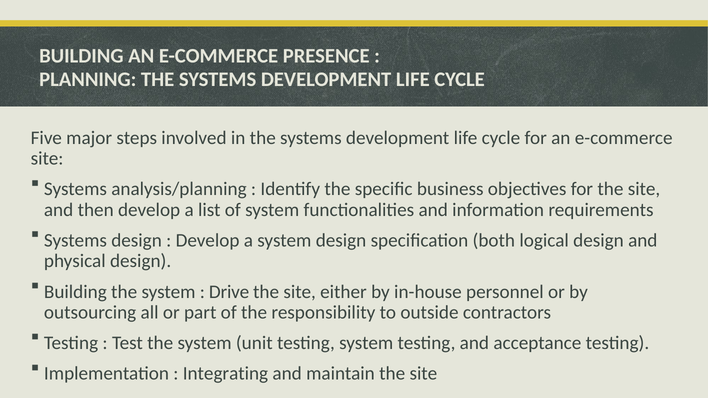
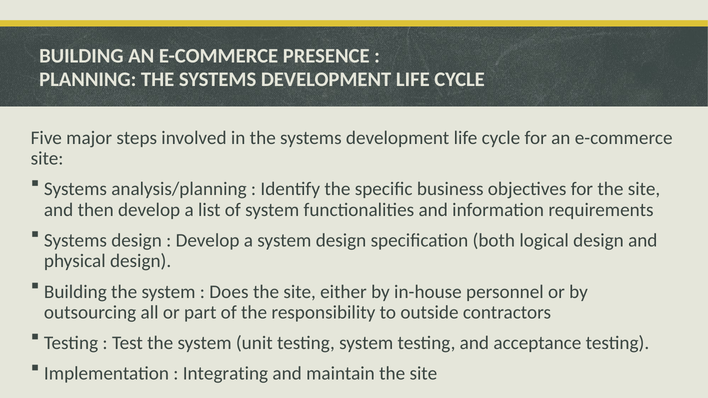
Drive: Drive -> Does (229, 292)
